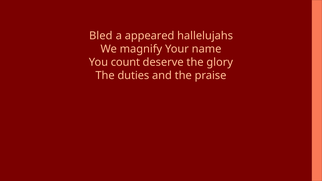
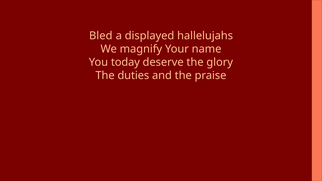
appeared: appeared -> displayed (150, 36)
count: count -> today (125, 62)
